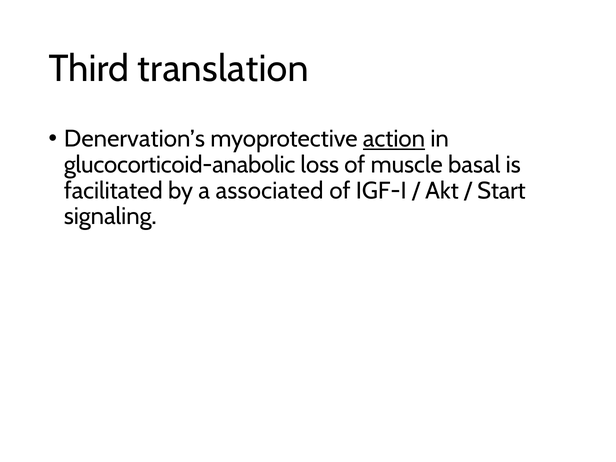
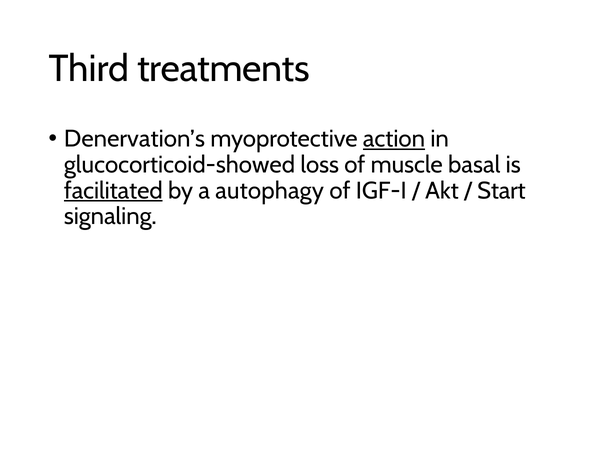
translation: translation -> treatments (223, 69)
glucocorticoid-anabolic: glucocorticoid-anabolic -> glucocorticoid-showed (179, 165)
facilitated underline: none -> present (113, 191)
associated: associated -> autophagy (270, 191)
